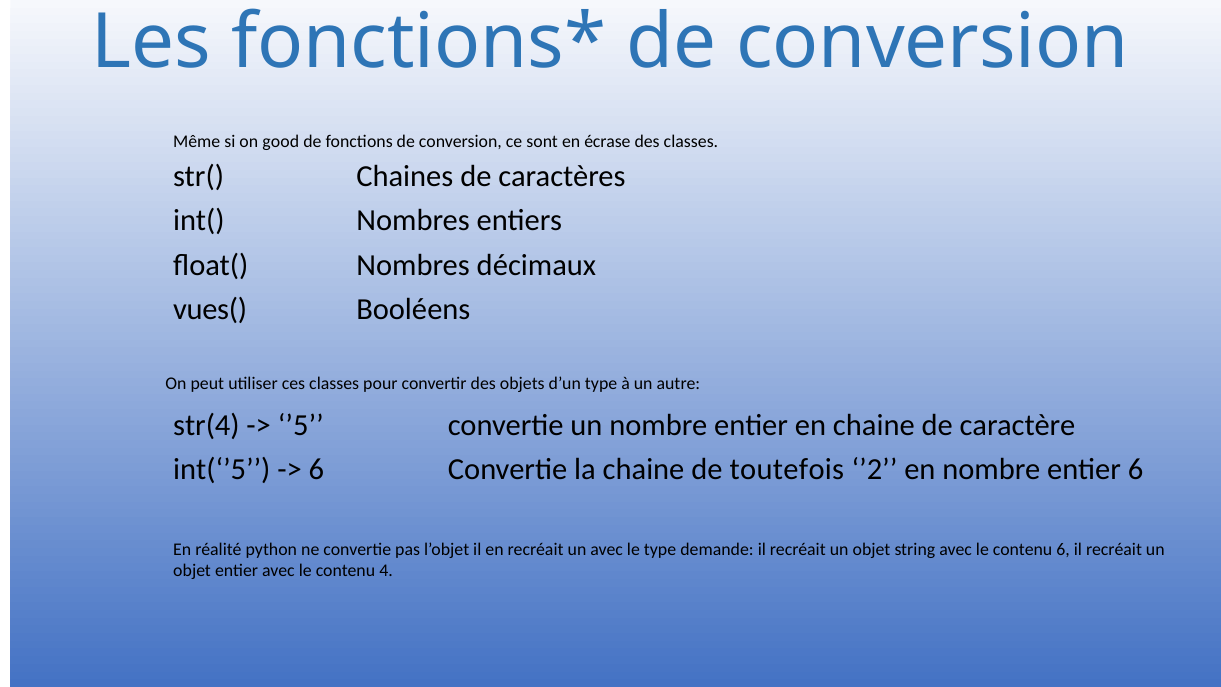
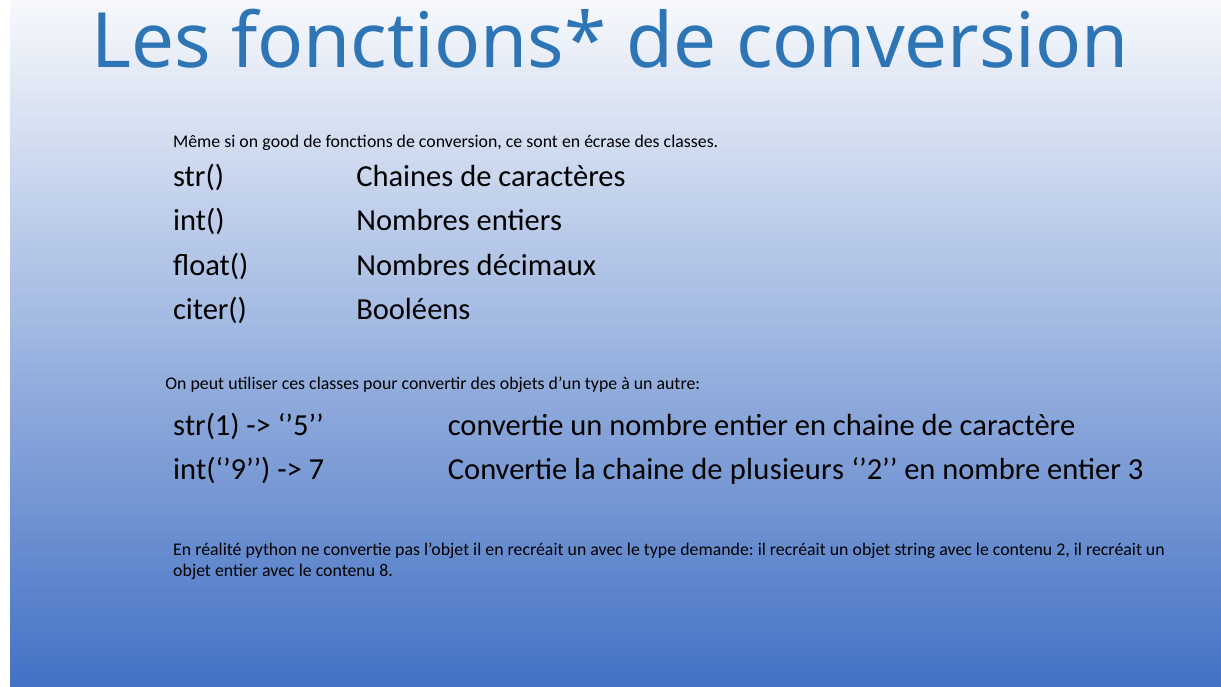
vues(: vues( -> citer( (210, 309)
str(4: str(4 -> str(1 (206, 425)
int(‘’5: int(‘’5 -> int(‘’9 (222, 469)
6: 6 -> 7 (316, 469)
toutefois: toutefois -> plusieurs (787, 469)
entier 6: 6 -> 3 (1136, 469)
contenu 6: 6 -> 2 (1063, 549)
4: 4 -> 8 (386, 571)
